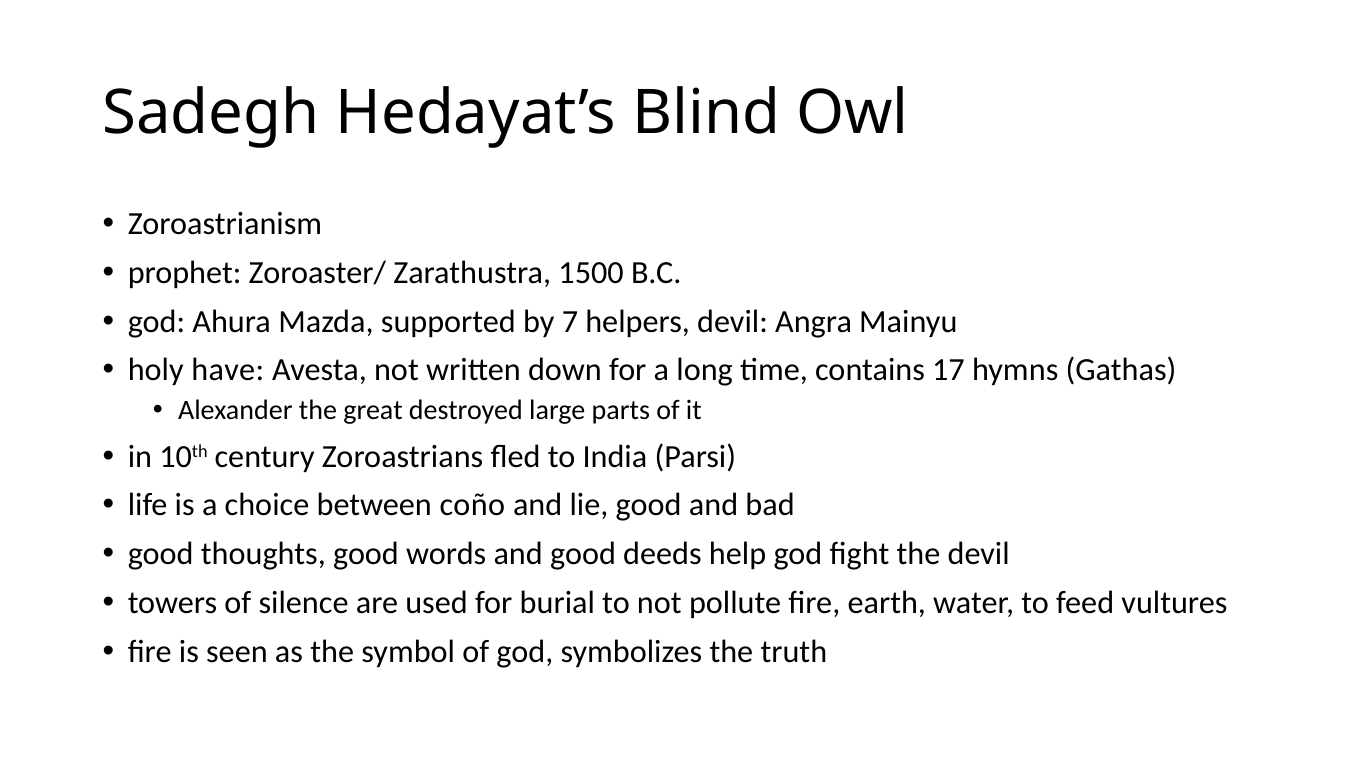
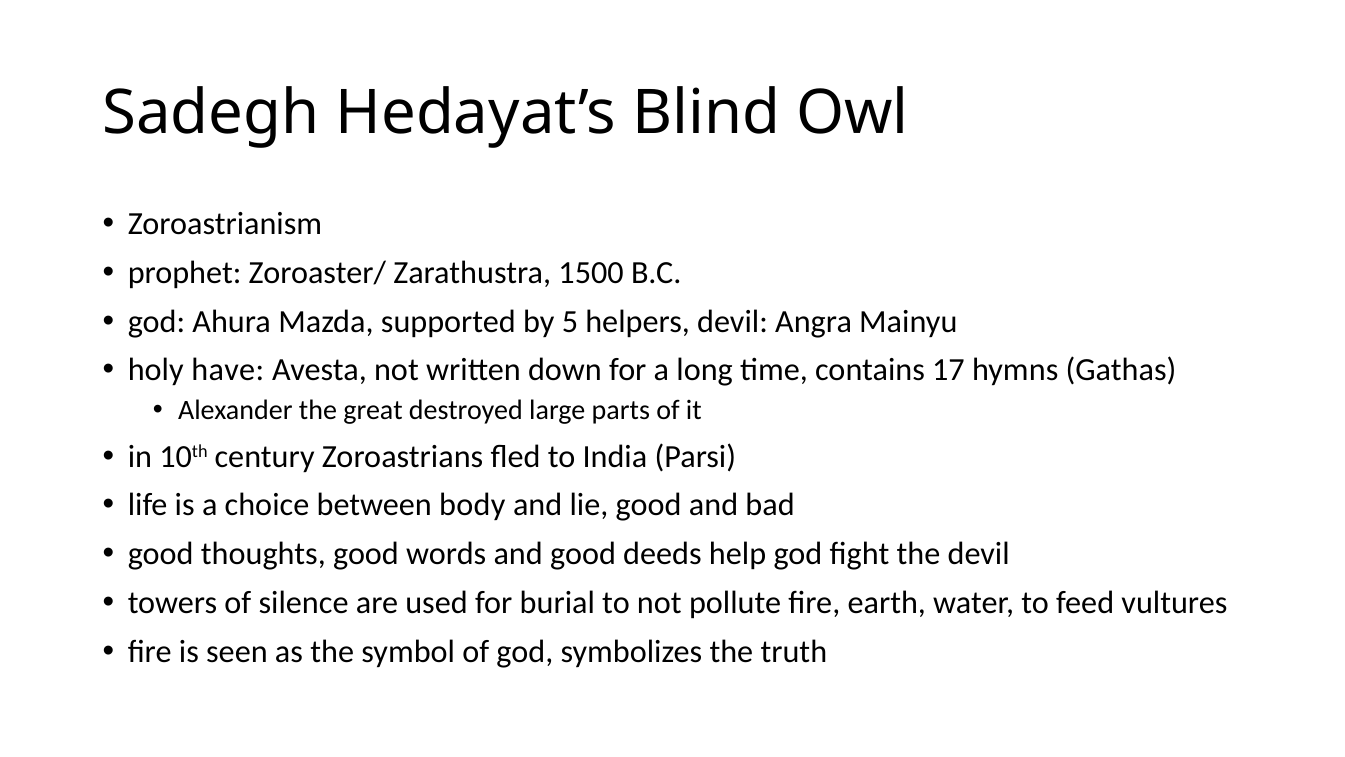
7: 7 -> 5 (570, 321)
coño: coño -> body (472, 505)
